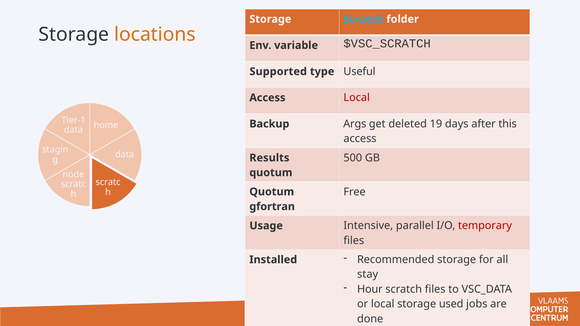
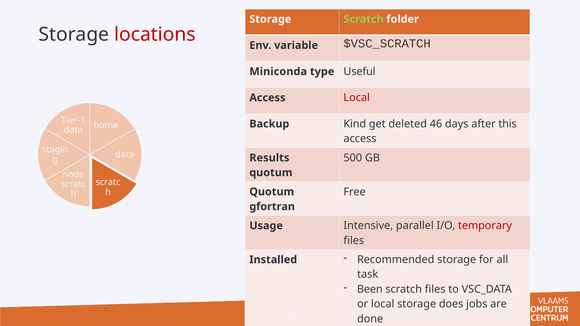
Scratch colour: light blue -> light green (364, 19)
locations colour: orange -> red (155, 35)
Supported: Supported -> Miniconda (278, 72)
Args: Args -> Kind (355, 124)
19: 19 -> 46 (436, 124)
stay: stay -> task (368, 275)
Hour: Hour -> Been (370, 289)
used: used -> does (451, 304)
